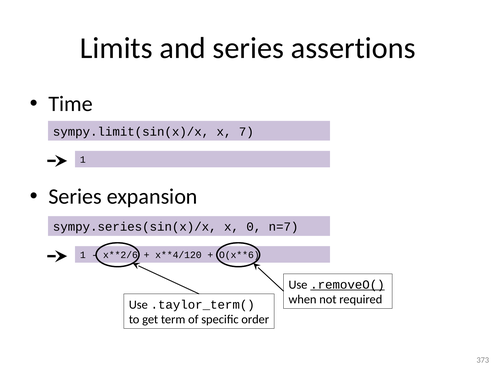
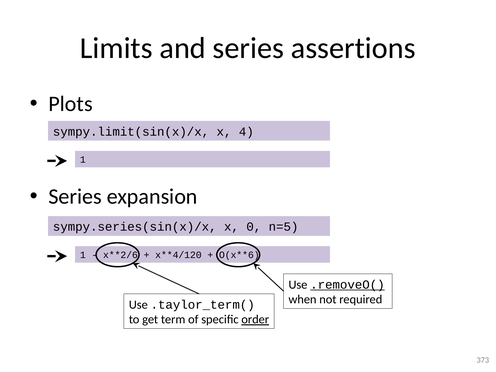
Time: Time -> Plots (71, 104)
7: 7 -> 4 (246, 132)
n=7: n=7 -> n=5 (284, 227)
order underline: none -> present (255, 320)
